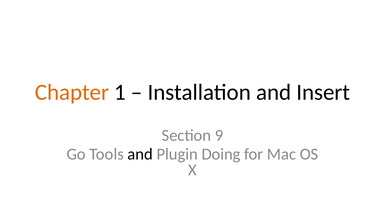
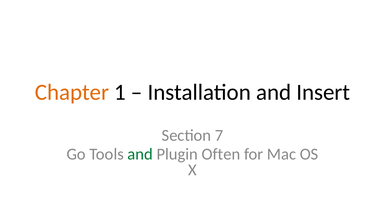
9: 9 -> 7 (219, 135)
and colour: black -> green (140, 154)
Doing: Doing -> Often (221, 154)
